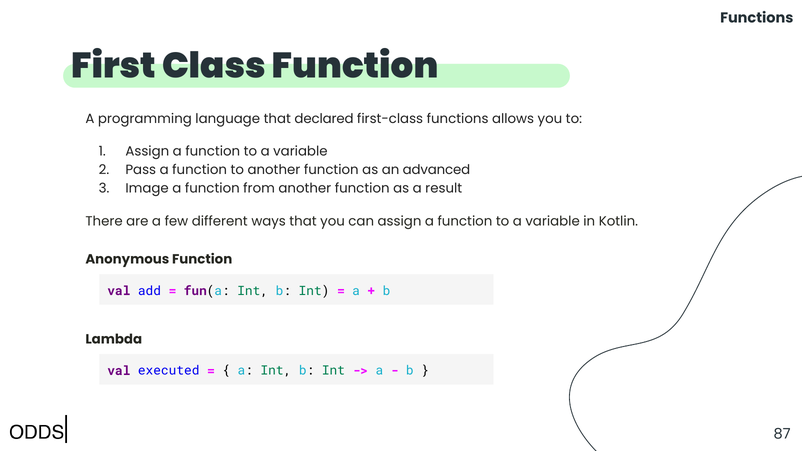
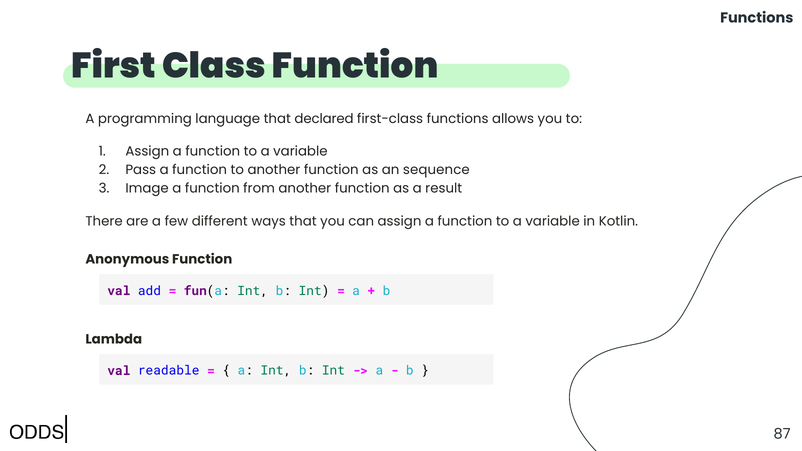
advanced: advanced -> sequence (436, 170)
executed: executed -> readable (169, 371)
